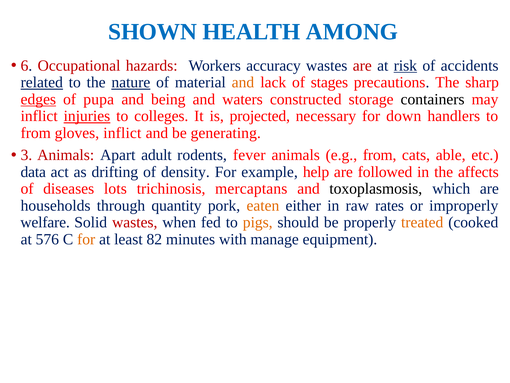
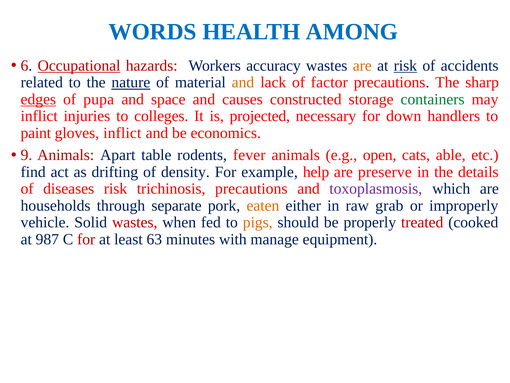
SHOWN: SHOWN -> WORDS (153, 32)
Occupational underline: none -> present (79, 66)
are colour: red -> orange (362, 66)
related underline: present -> none (42, 82)
stages: stages -> factor (329, 82)
being: being -> space (168, 99)
waters: waters -> causes (242, 99)
containers colour: black -> green (433, 99)
injuries underline: present -> none (87, 116)
from: from -> paint (36, 133)
generating: generating -> economics (226, 133)
3: 3 -> 9 (26, 155)
adult: adult -> table (156, 155)
e.g from: from -> open (380, 155)
data: data -> find (33, 172)
followed: followed -> preserve (385, 172)
affects: affects -> details (478, 172)
diseases lots: lots -> risk (115, 189)
trichinosis mercaptans: mercaptans -> precautions (251, 189)
toxoplasmosis colour: black -> purple (376, 189)
quantity: quantity -> separate (177, 205)
rates: rates -> grab (389, 205)
welfare: welfare -> vehicle (45, 222)
treated colour: orange -> red (422, 222)
576: 576 -> 987 (47, 239)
for colour: orange -> red (86, 239)
82: 82 -> 63 (154, 239)
